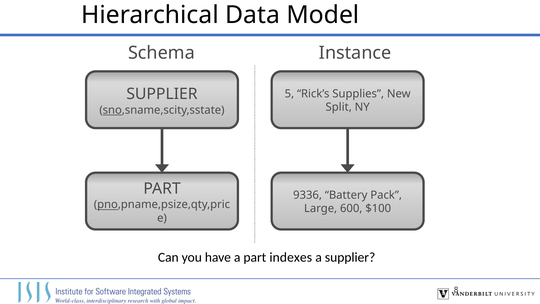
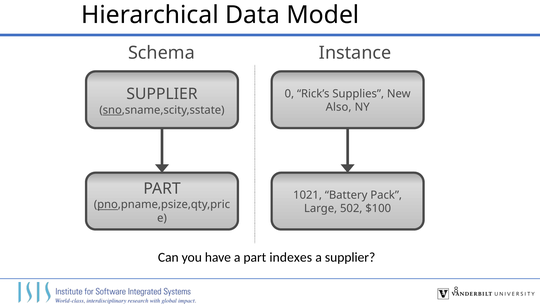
5: 5 -> 0 (289, 94)
Split: Split -> Also (339, 107)
9336: 9336 -> 1021 (308, 195)
600: 600 -> 502 (351, 208)
